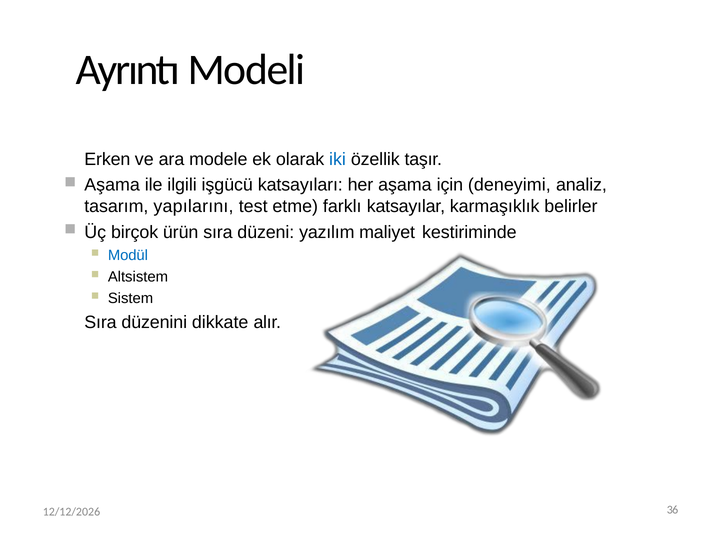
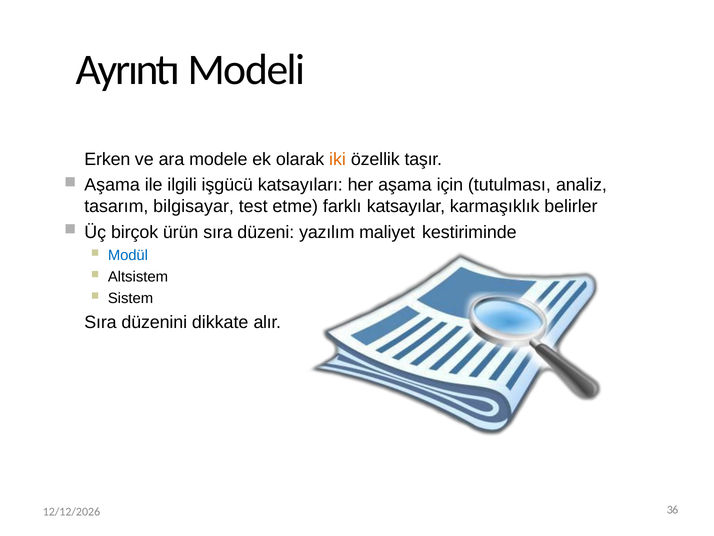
iki colour: blue -> orange (338, 159)
deneyimi: deneyimi -> tutulması (509, 185)
yapılarını: yapılarını -> bilgisayar (194, 206)
